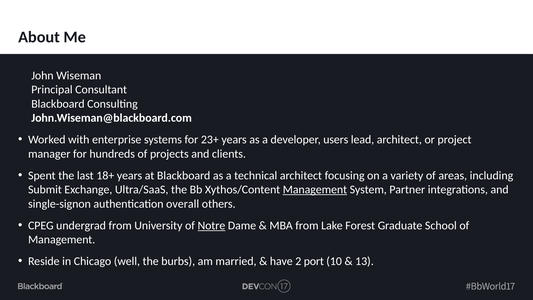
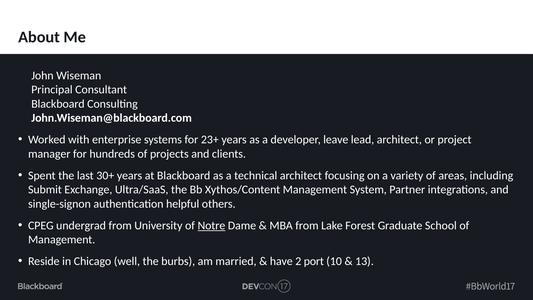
users: users -> leave (336, 140)
18+: 18+ -> 30+ (105, 175)
Management underline: present -> none (315, 190)
overall: overall -> helpful (183, 204)
